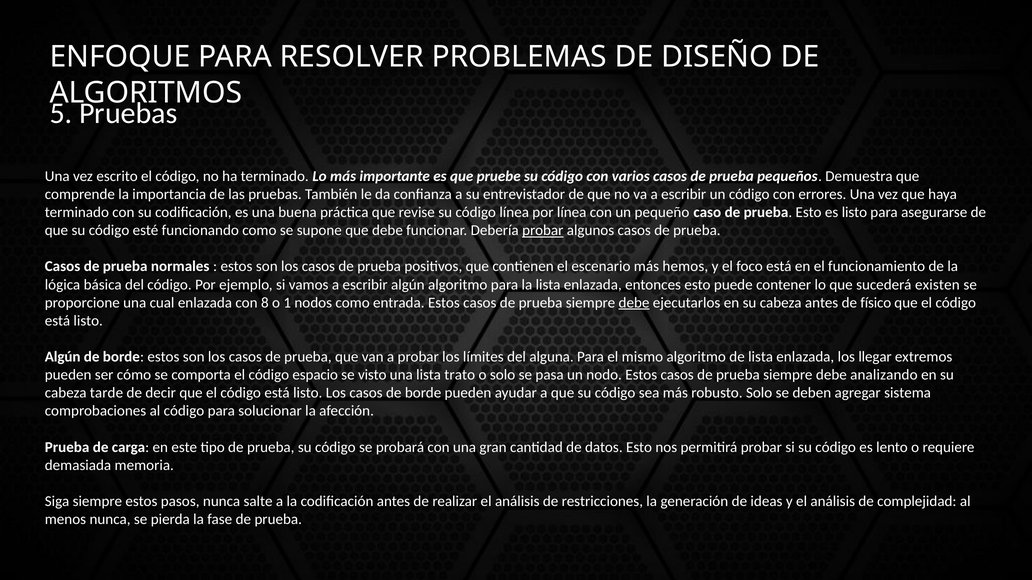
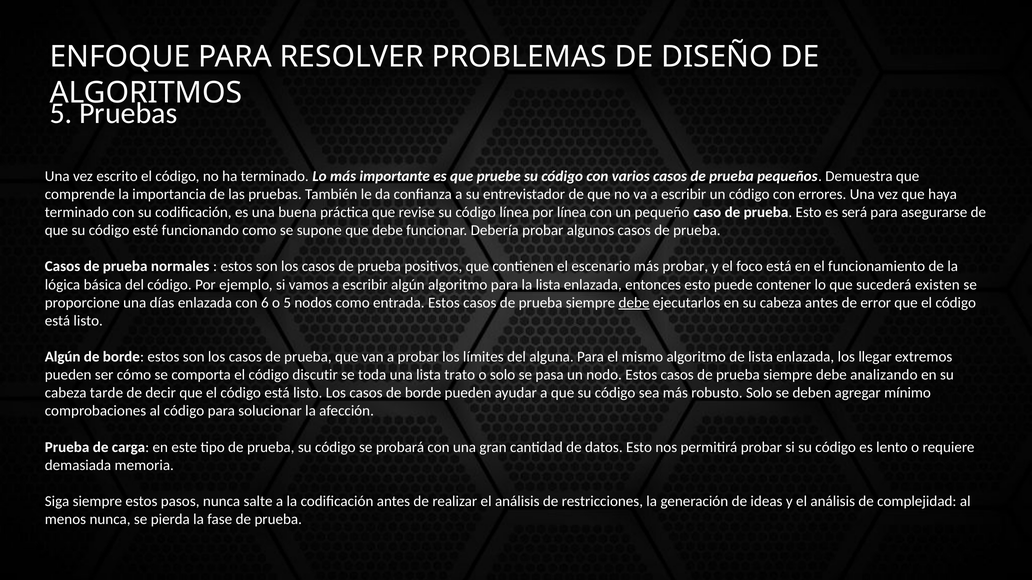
es listo: listo -> será (854, 213)
probar underline: present -> none (543, 231)
más hemos: hemos -> probar (685, 267)
cual: cual -> días (162, 303)
8: 8 -> 6 (265, 303)
o 1: 1 -> 5 (287, 303)
físico: físico -> error (876, 303)
espacio: espacio -> discutir (315, 375)
visto: visto -> toda (372, 375)
sistema: sistema -> mínimo (908, 393)
